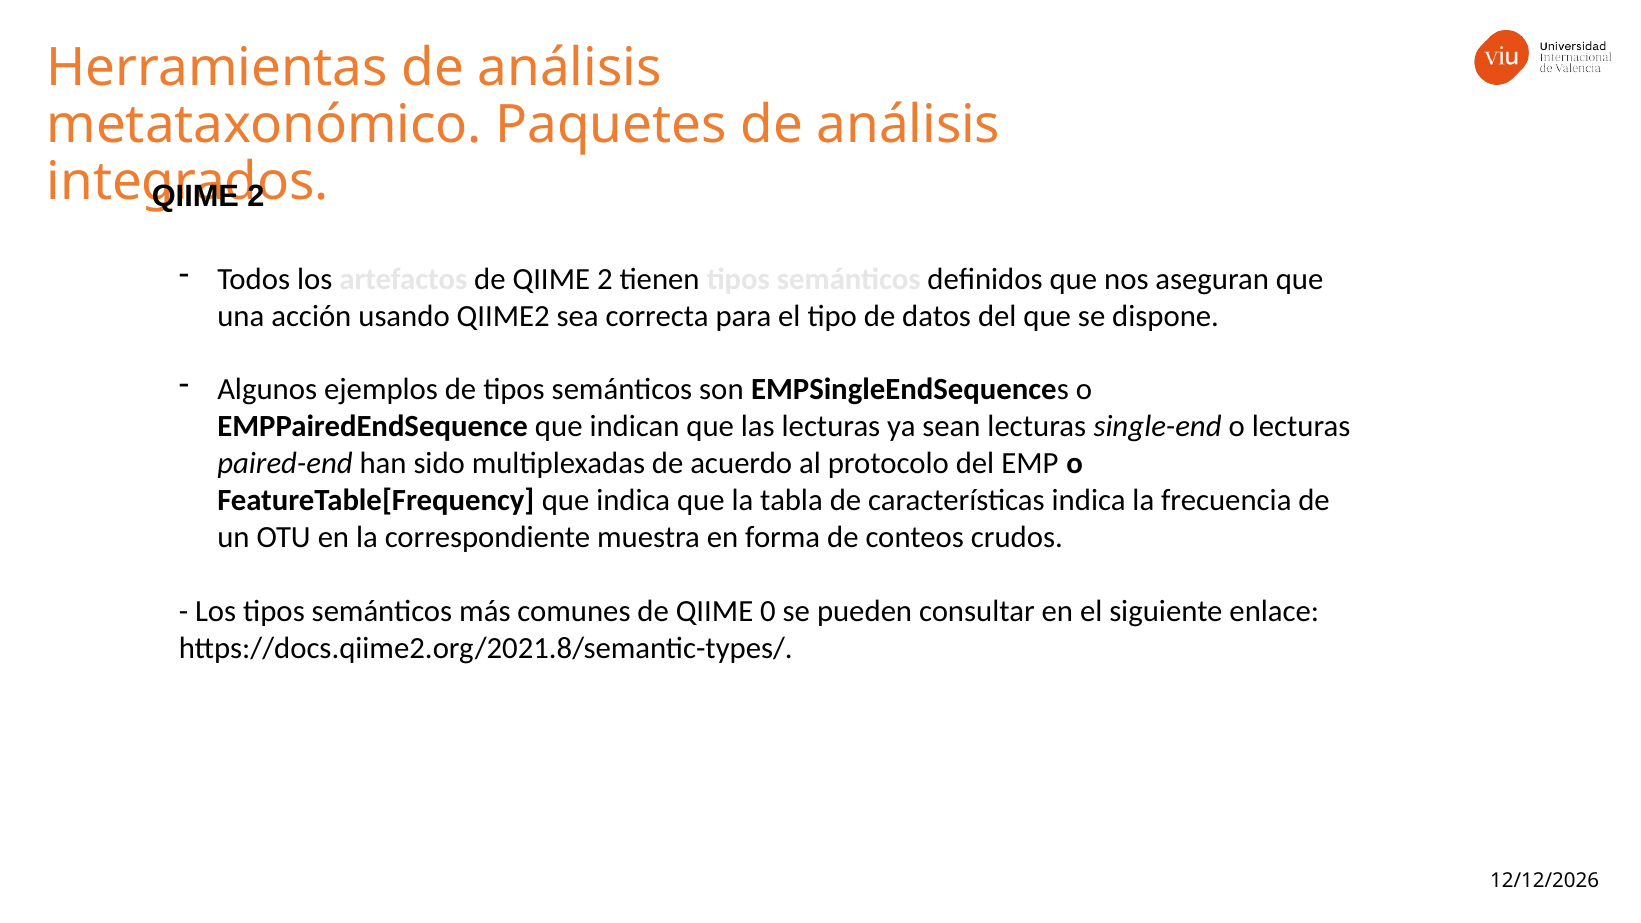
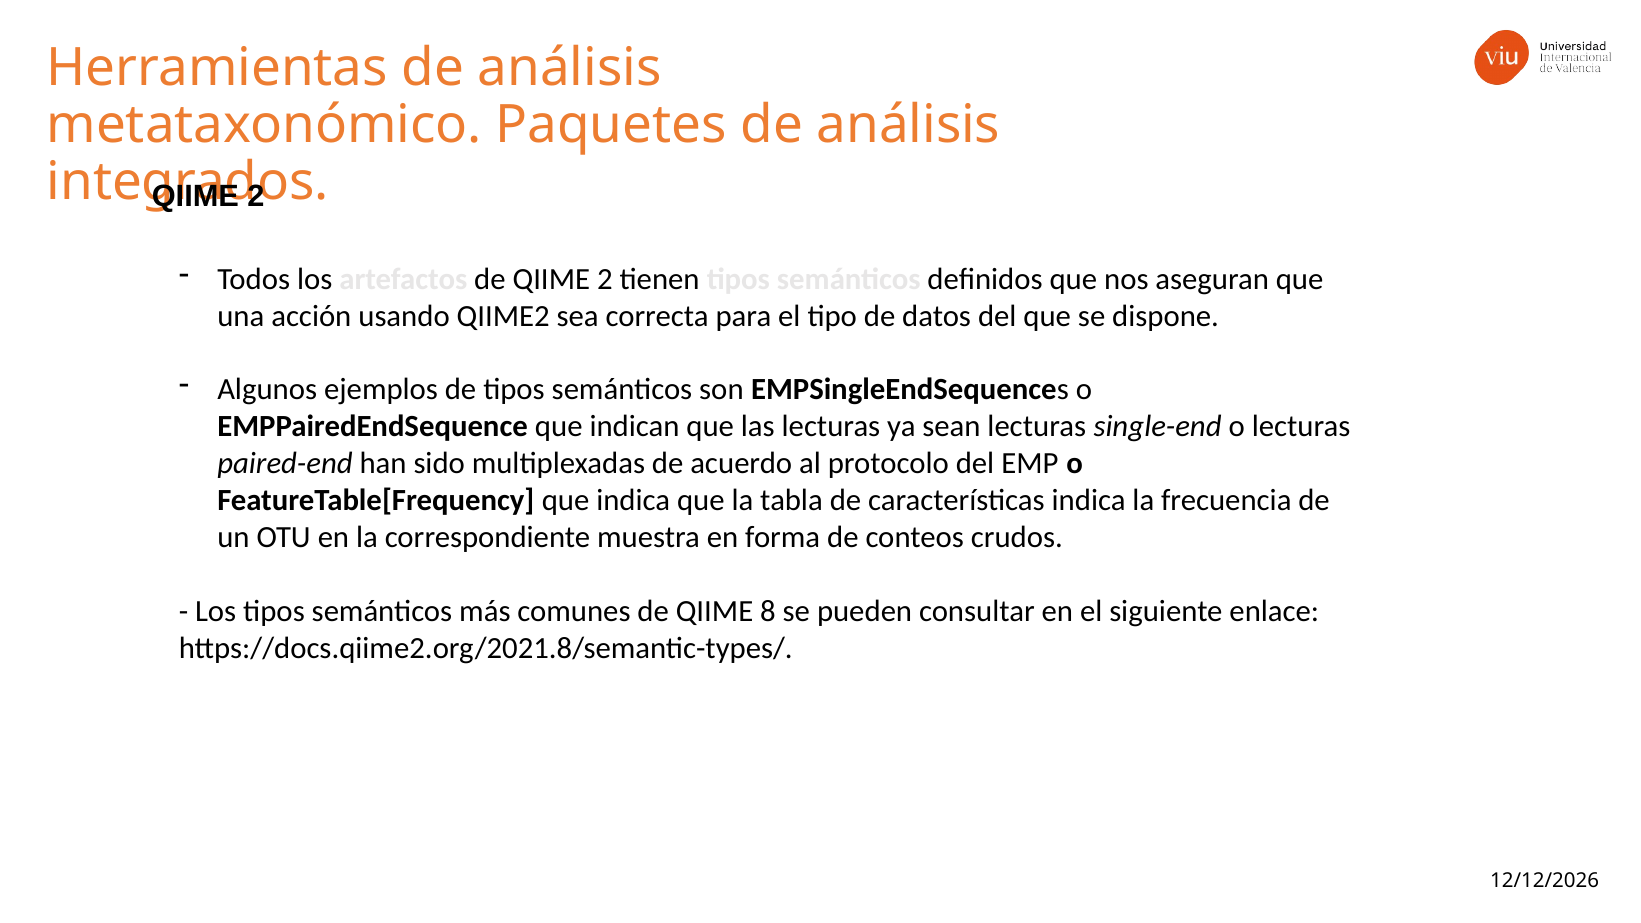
0: 0 -> 8 (768, 611)
